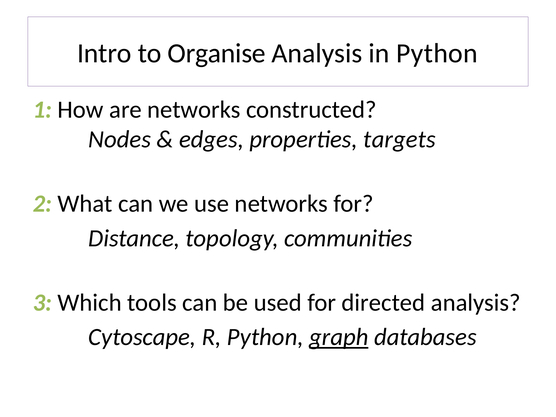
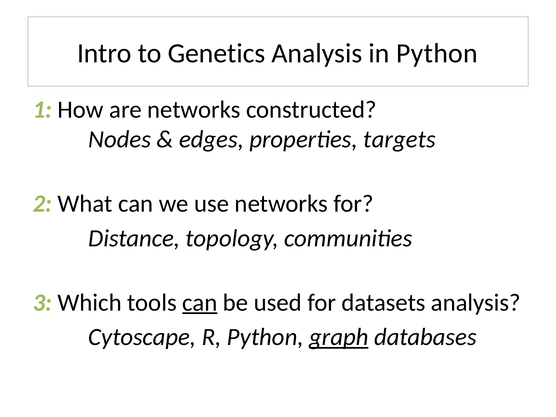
Organise: Organise -> Genetics (217, 53)
can underline: none -> present (200, 303)
directed: directed -> datasets (384, 303)
